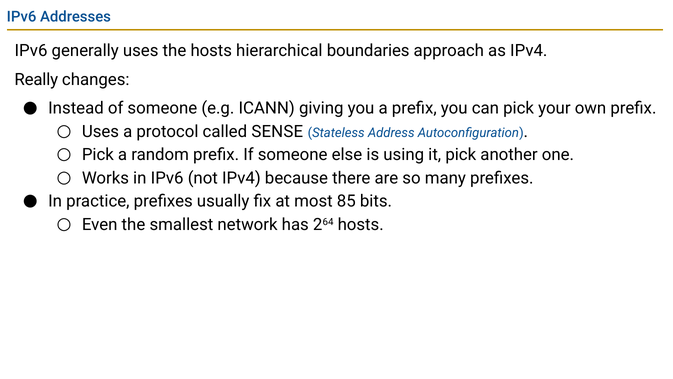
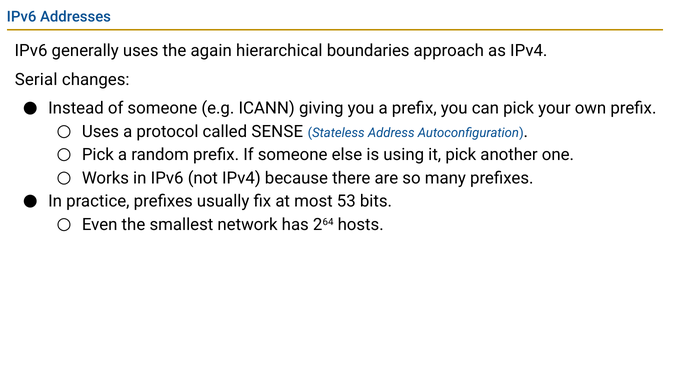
the hosts: hosts -> again (211, 51)
Really: Really -> Serial (36, 79)
85: 85 -> 53 (346, 201)
